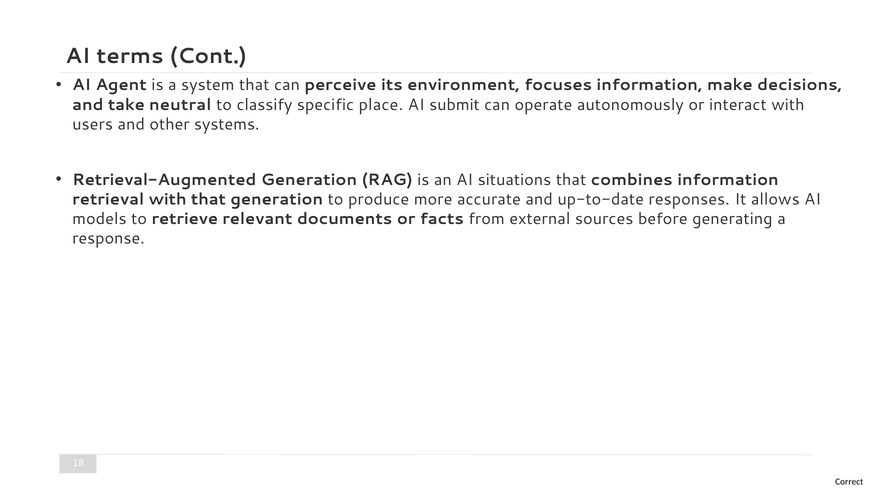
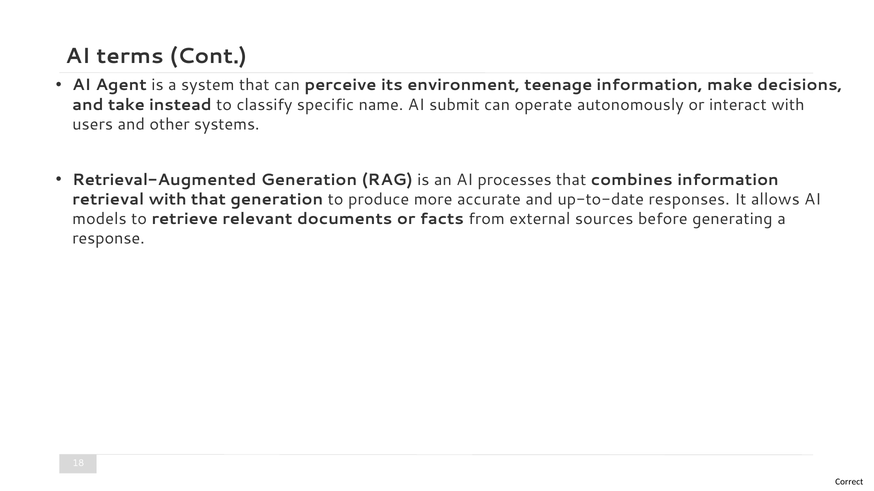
focuses: focuses -> teenage (558, 85)
neutral: neutral -> instead (180, 105)
place: place -> name (381, 105)
situations: situations -> processes (515, 180)
